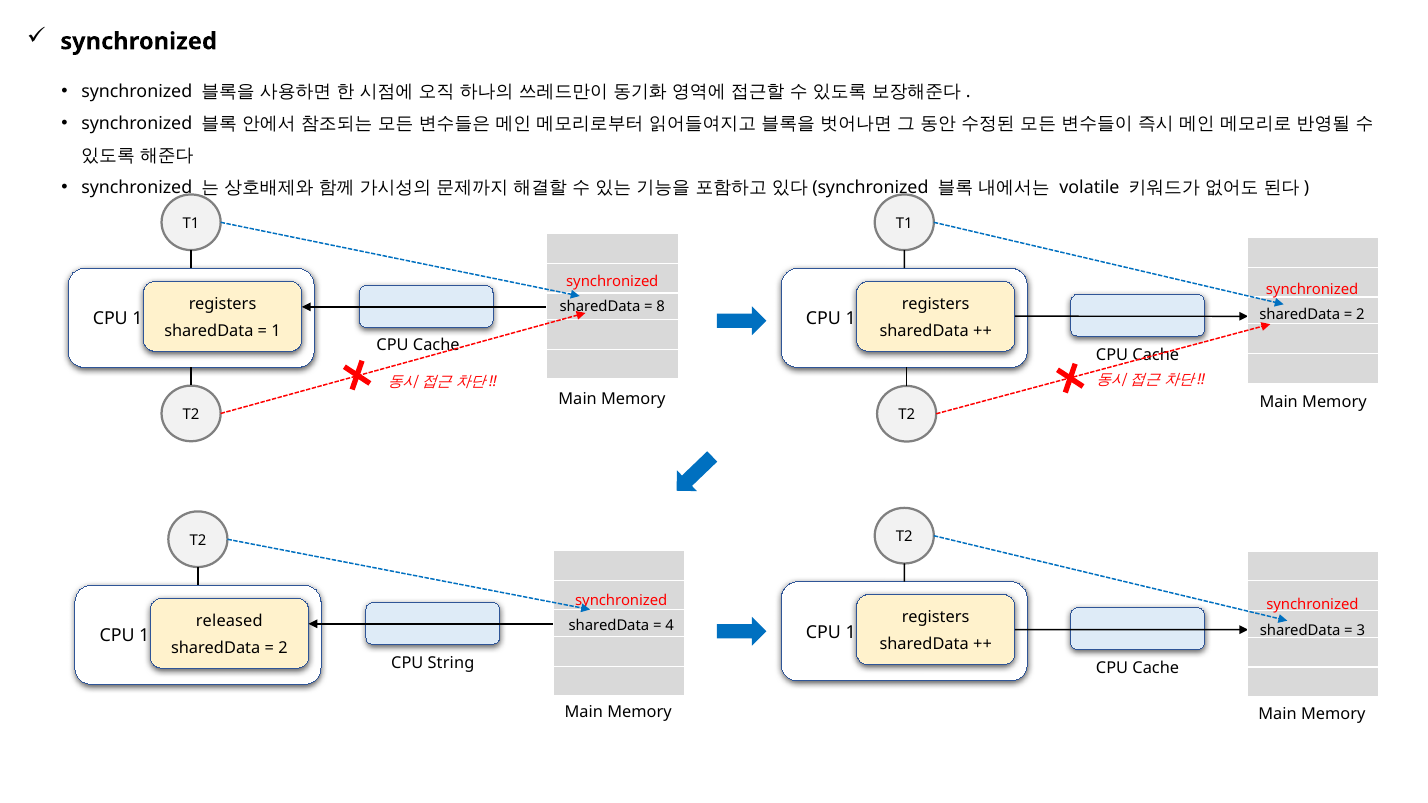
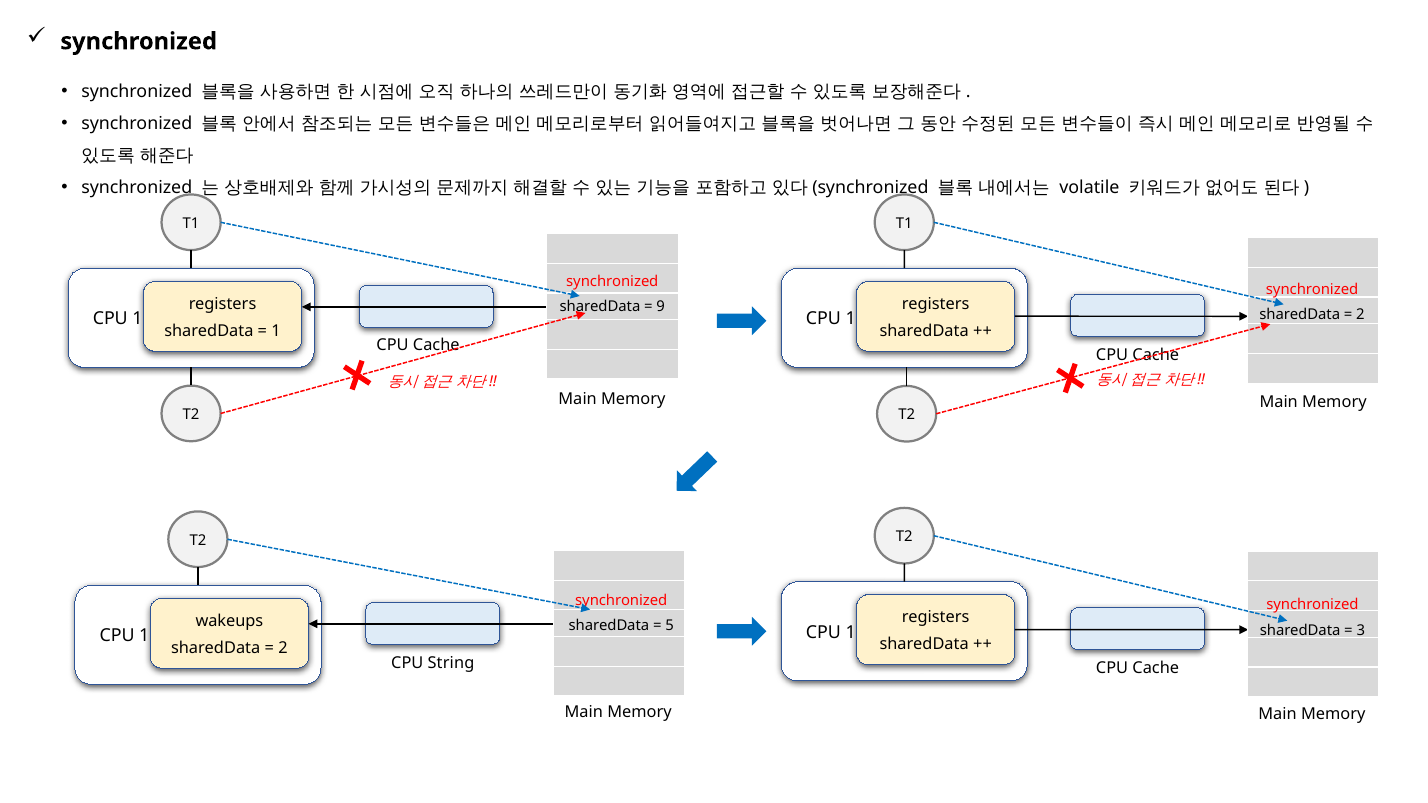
8: 8 -> 9 (661, 307)
released: released -> wakeups (229, 621)
4: 4 -> 5 (670, 626)
